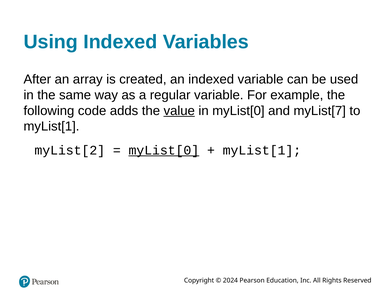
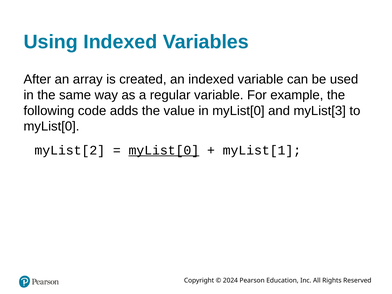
value underline: present -> none (179, 111)
myList[7: myList[7 -> myList[3 (320, 111)
myList[1: myList[1 -> myList[0 (51, 126)
